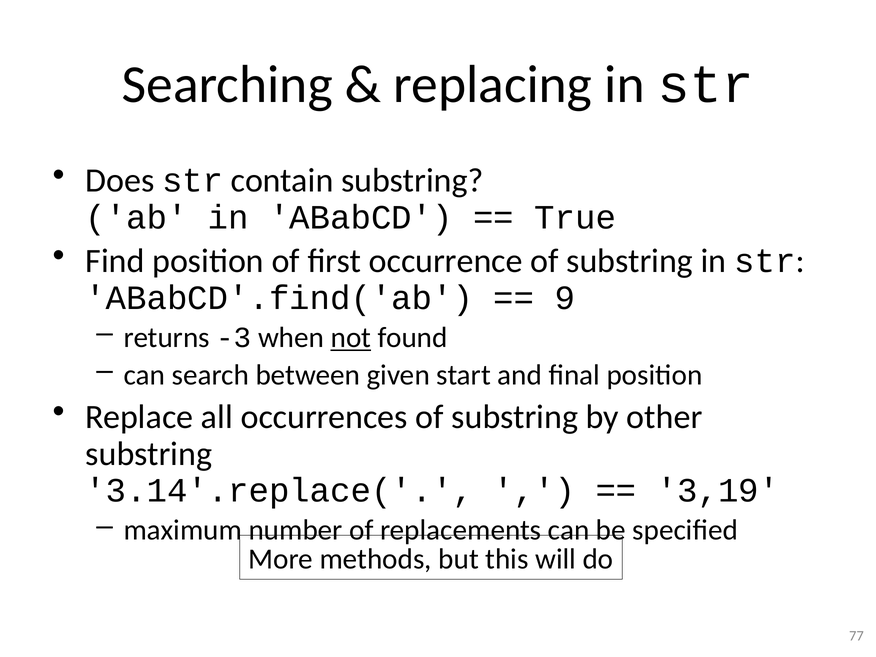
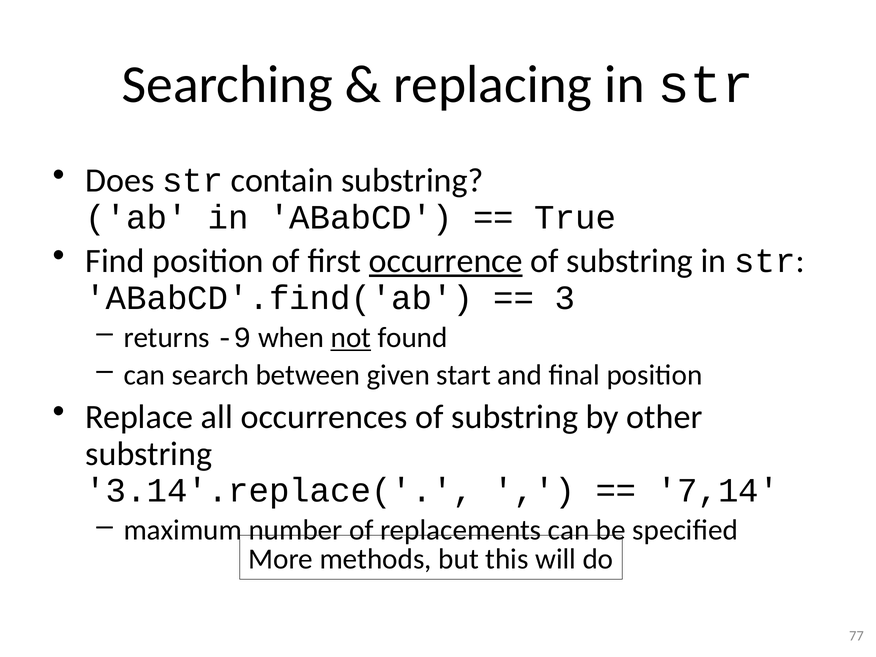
occurrence underline: none -> present (446, 261)
9: 9 -> 3 (565, 298)
-3: -3 -> -9 (234, 338)
3,19: 3,19 -> 7,14 (718, 491)
